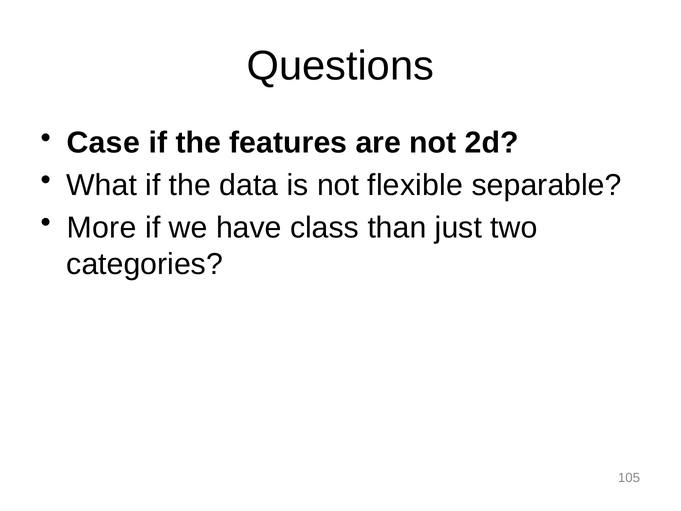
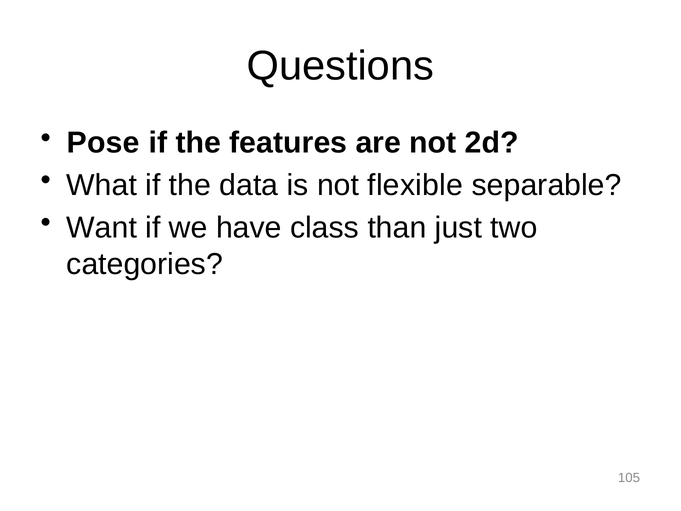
Case: Case -> Pose (103, 143)
More: More -> Want (102, 228)
